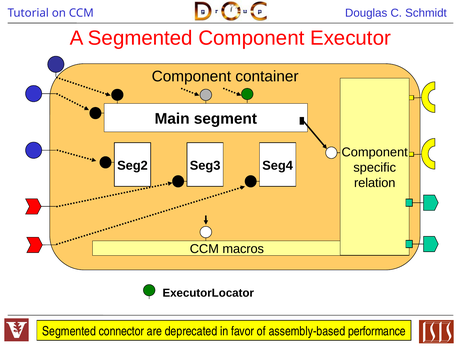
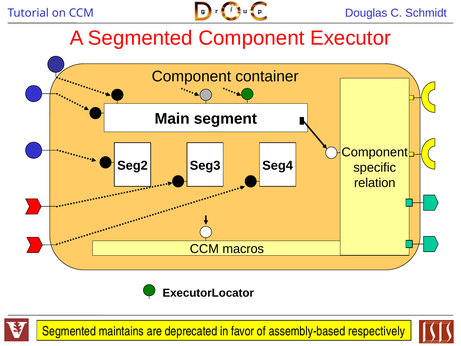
connector: connector -> maintains (121, 331)
performance: performance -> respectively (377, 331)
